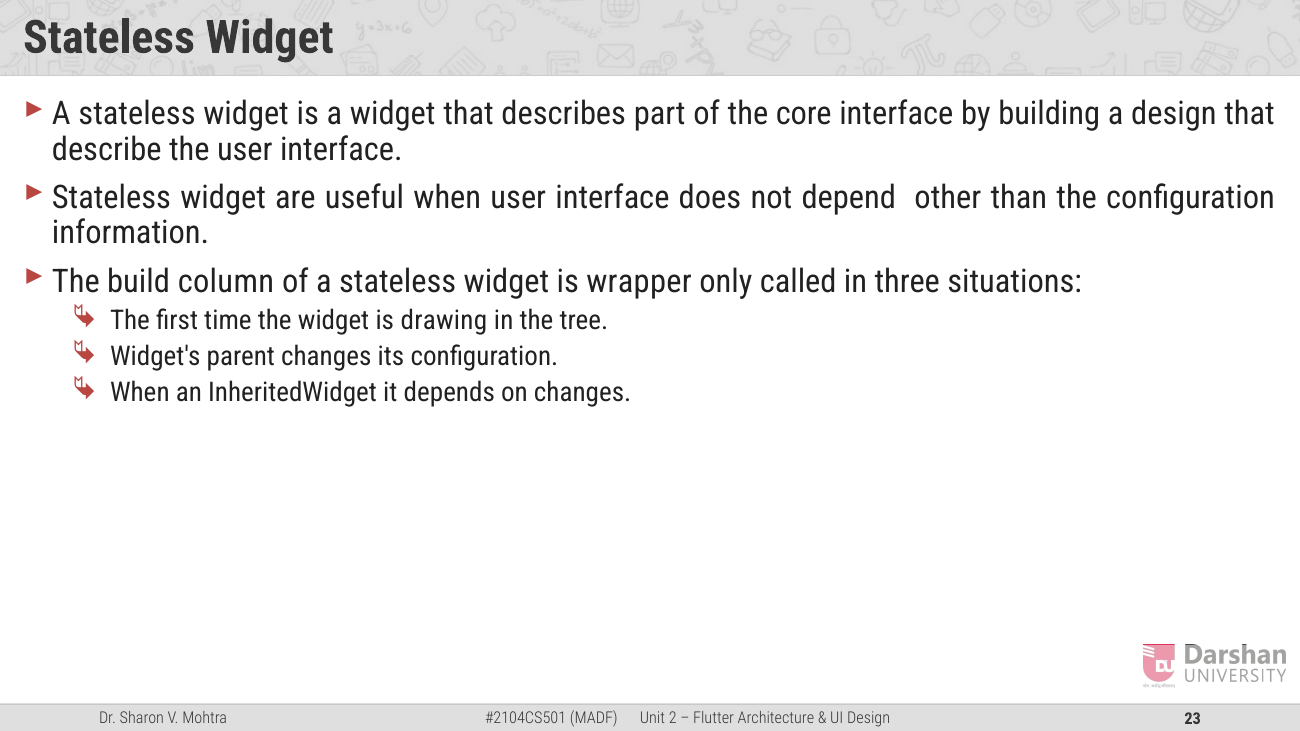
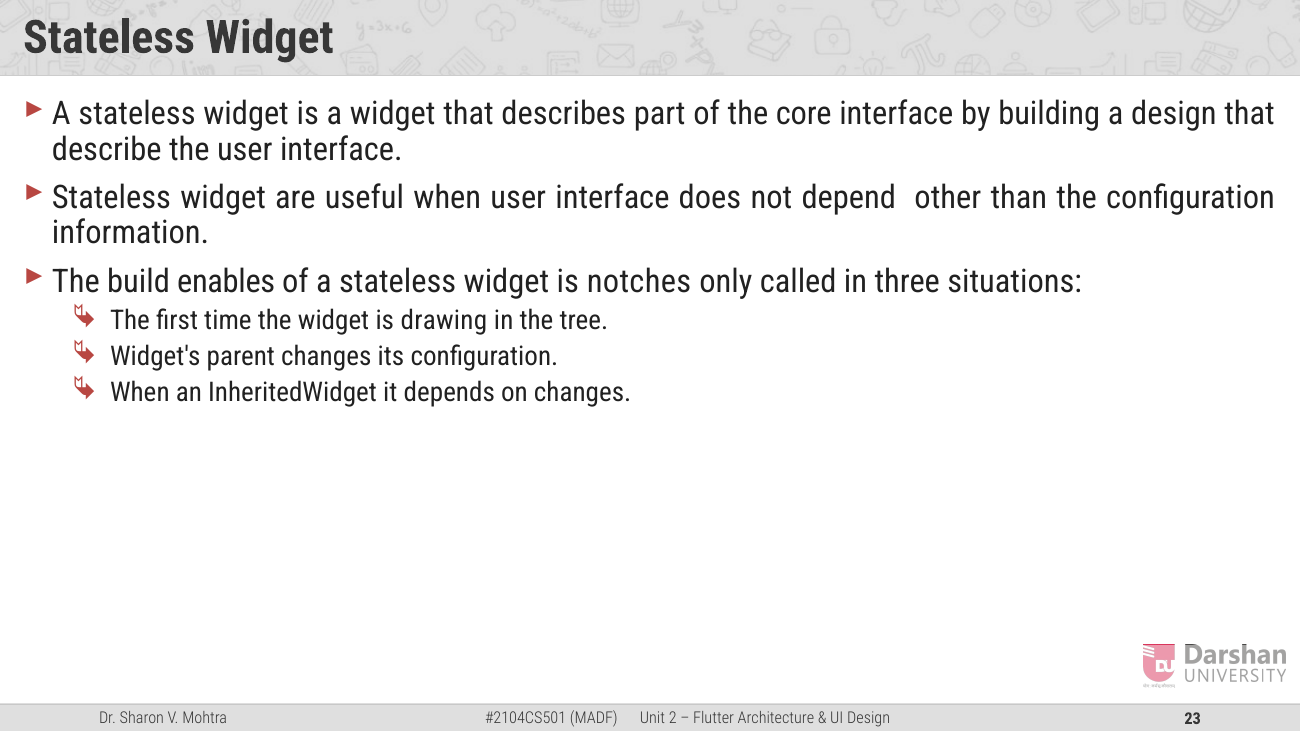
column: column -> enables (226, 282)
wrapper: wrapper -> notches (639, 282)
